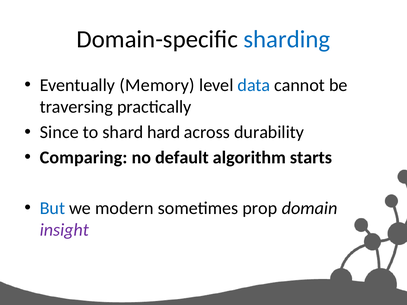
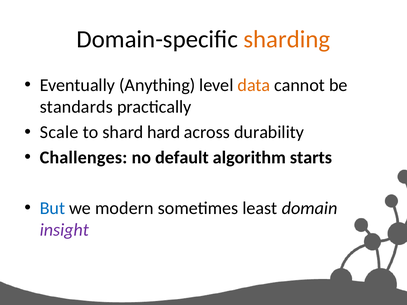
sharding colour: blue -> orange (287, 39)
Memory: Memory -> Anything (157, 85)
data colour: blue -> orange (254, 85)
traversing: traversing -> standards (76, 107)
Since: Since -> Scale (59, 132)
Comparing: Comparing -> Challenges (83, 158)
prop: prop -> least (260, 208)
